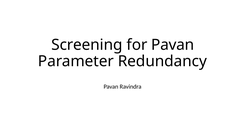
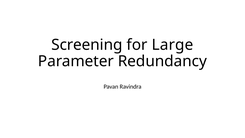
for Pavan: Pavan -> Large (172, 45)
